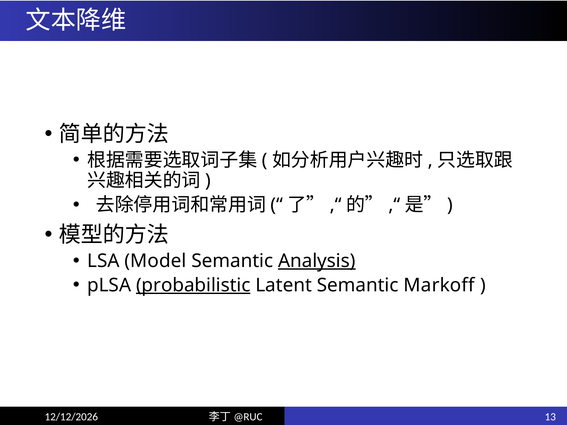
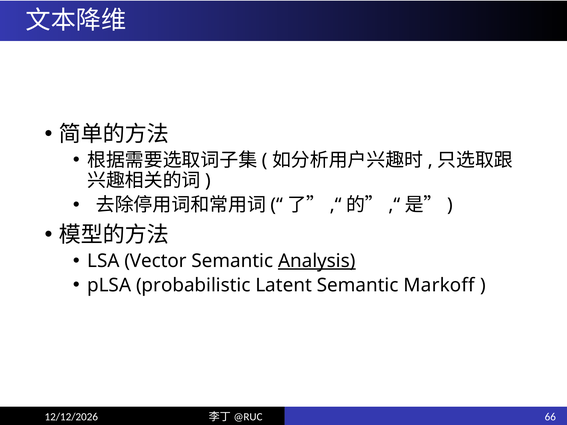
Model: Model -> Vector (156, 261)
probabilistic underline: present -> none (193, 285)
13: 13 -> 66 (550, 417)
